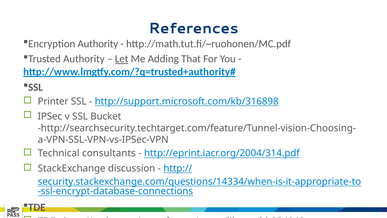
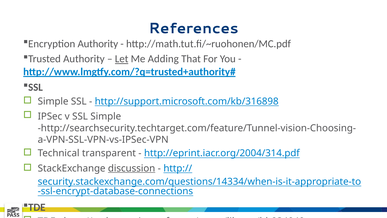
Printer: Printer -> Simple (53, 101)
SSL Bucket: Bucket -> Simple (106, 116)
consultants: consultants -> transparent (109, 153)
discussion underline: none -> present (132, 168)
